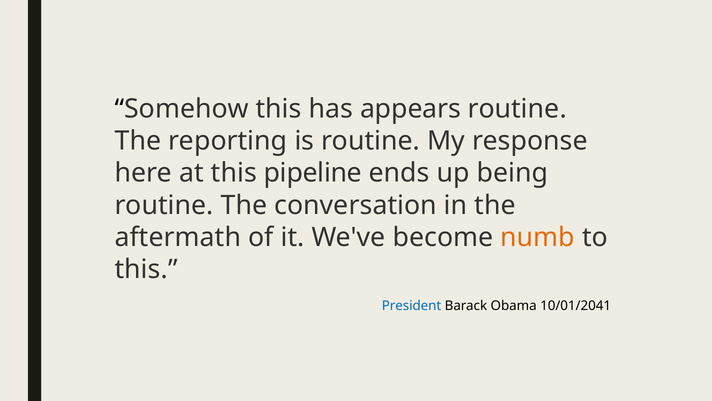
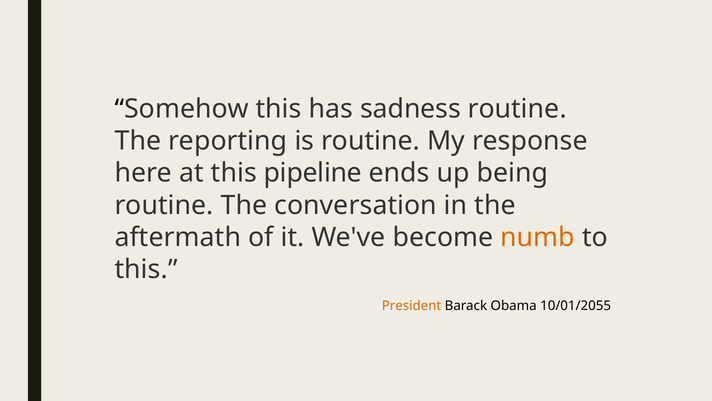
appears: appears -> sadness (411, 109)
President colour: blue -> orange (411, 306)
10/01/2041: 10/01/2041 -> 10/01/2055 (576, 306)
